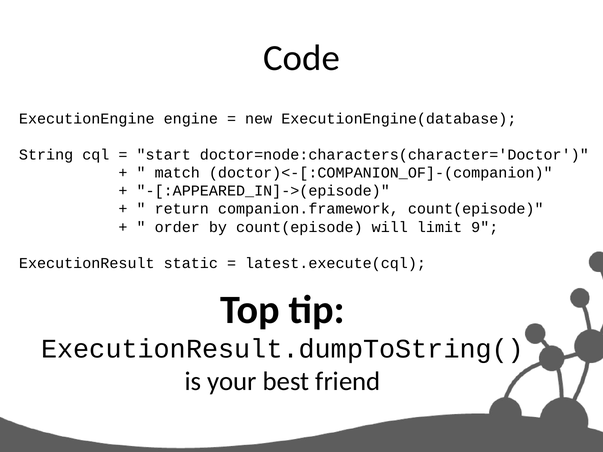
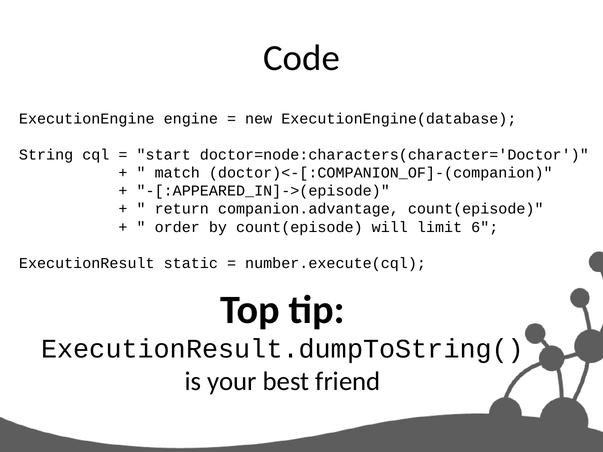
companion.framework: companion.framework -> companion.advantage (308, 209)
9: 9 -> 6 (485, 227)
latest.execute(cql: latest.execute(cql -> number.execute(cql (336, 263)
